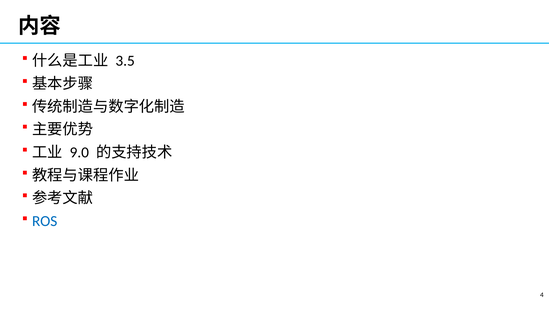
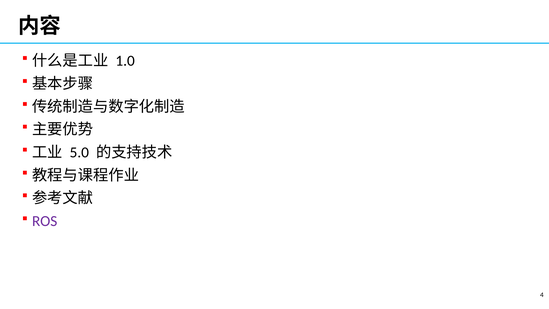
3.5: 3.5 -> 1.0 (125, 61)
9.0: 9.0 -> 5.0 (79, 152)
ROS colour: blue -> purple (45, 221)
